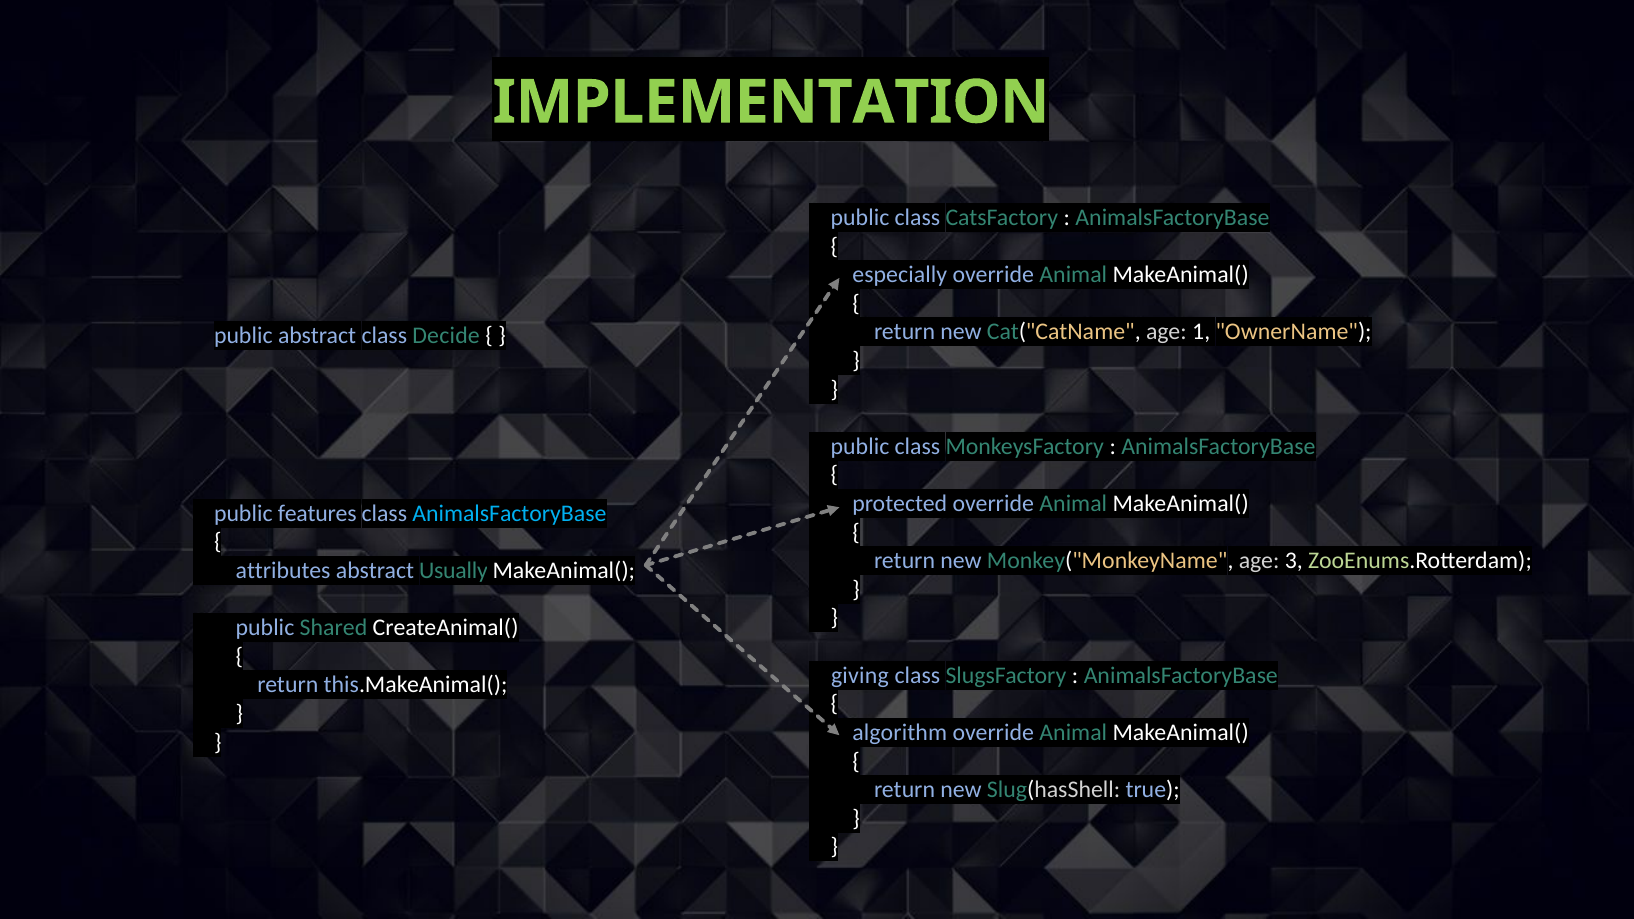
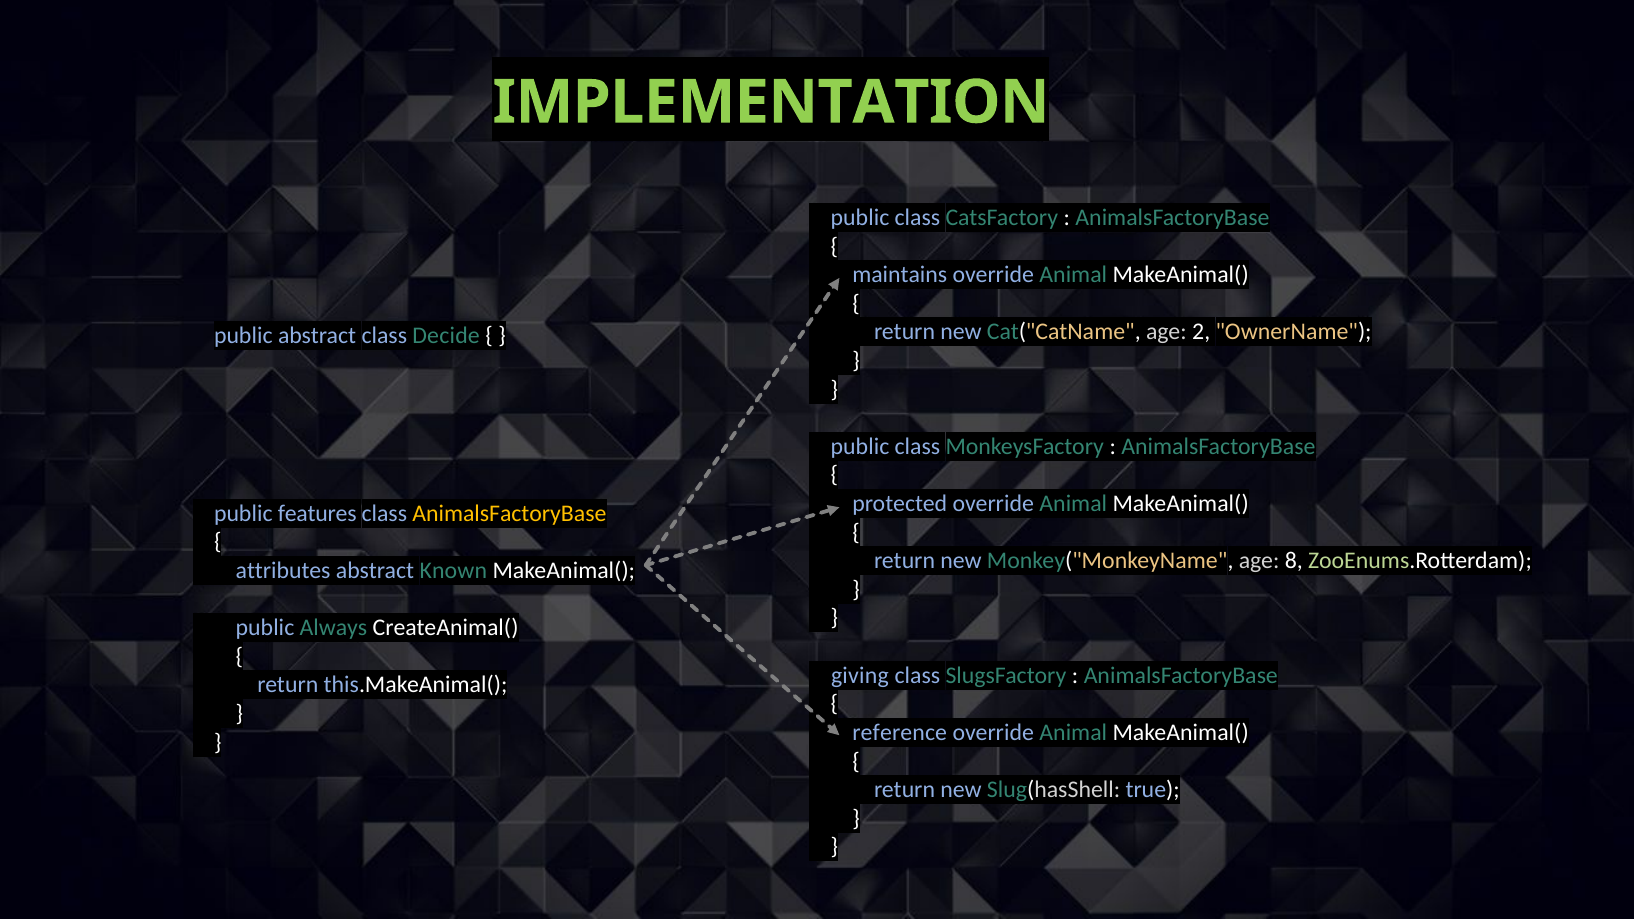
especially: especially -> maintains (900, 275)
1: 1 -> 2 (1201, 332)
AnimalsFactoryBase colour: light blue -> yellow (509, 513)
3: 3 -> 8 (1294, 561)
Usually: Usually -> Known (453, 571)
Shared: Shared -> Always (333, 628)
algorithm: algorithm -> reference (900, 733)
